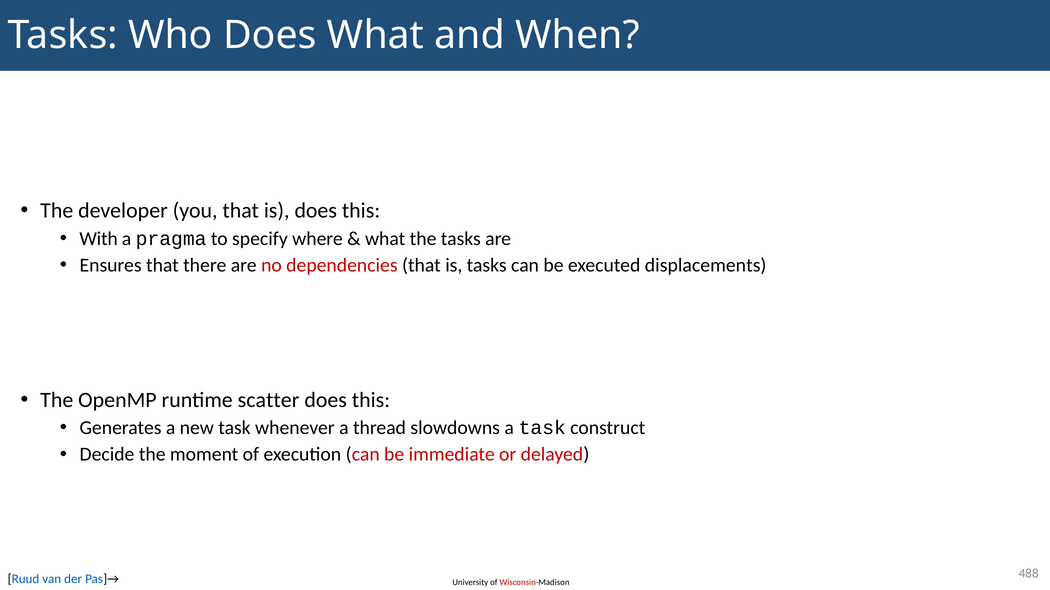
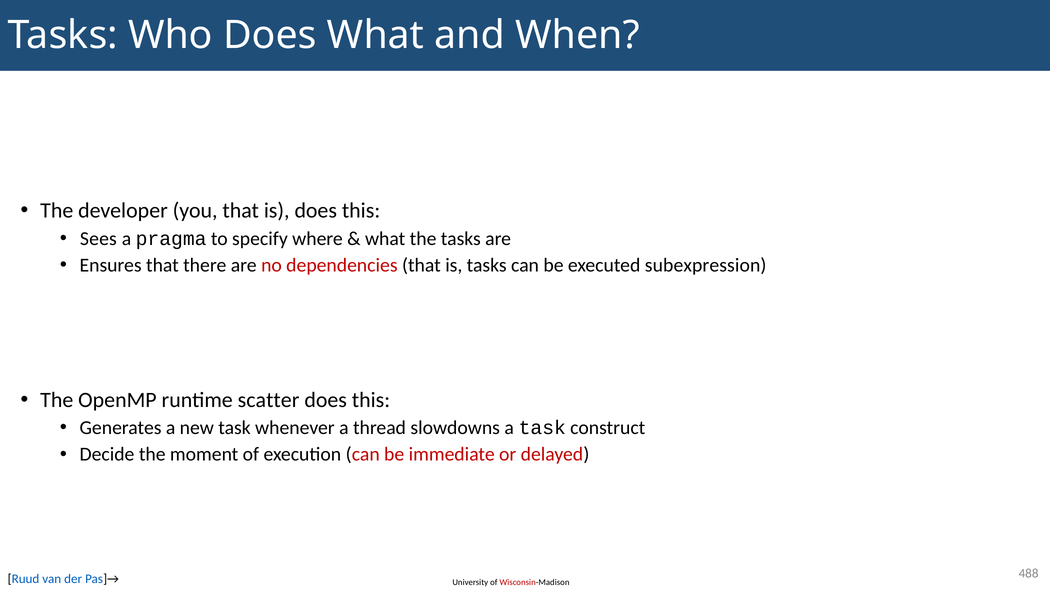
With: With -> Sees (98, 239)
displacements: displacements -> subexpression (706, 266)
